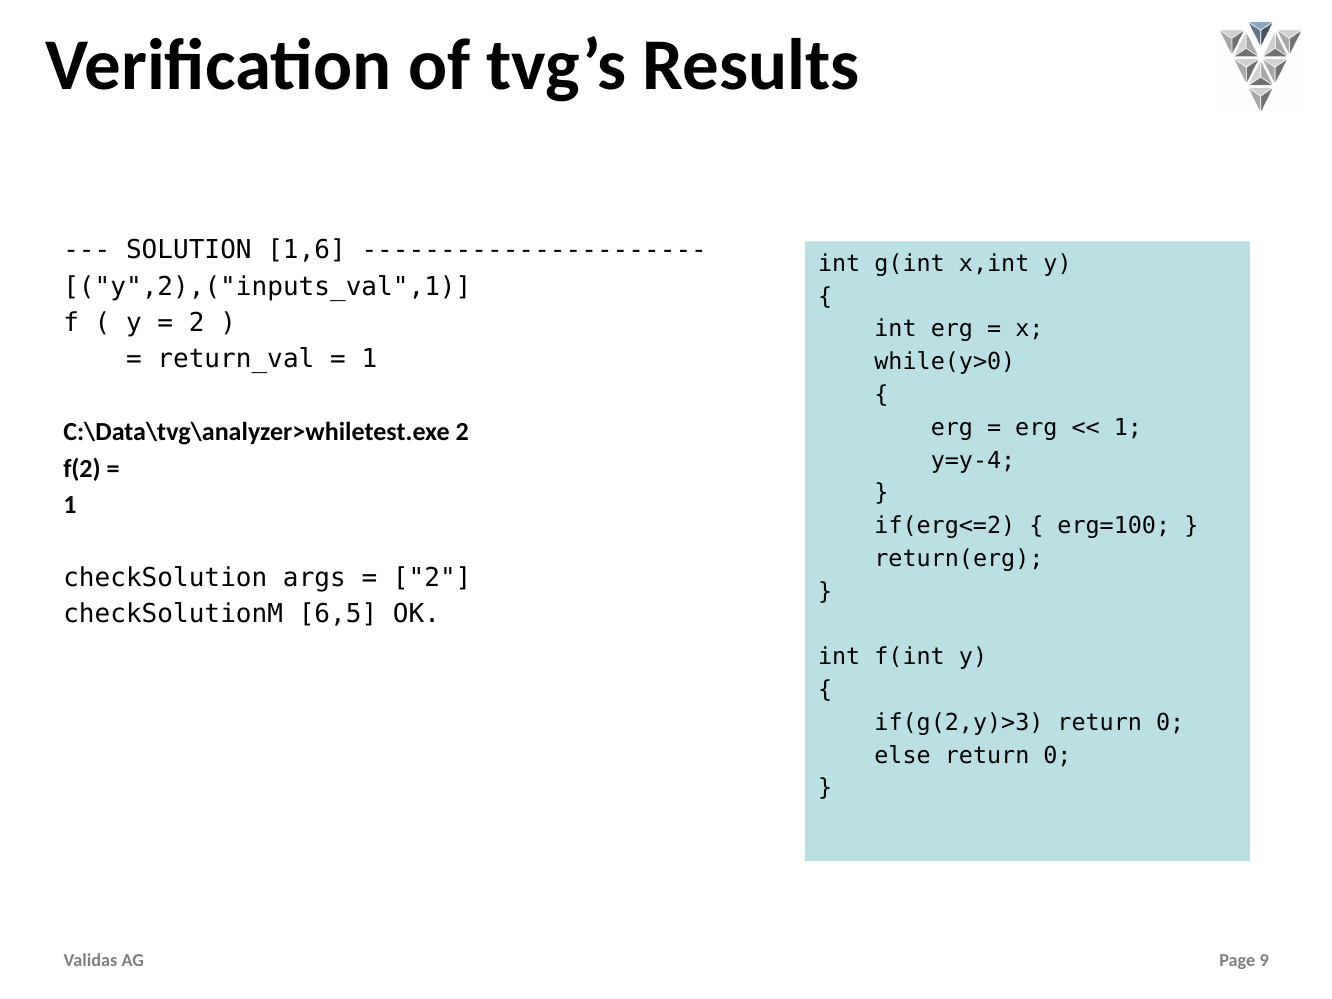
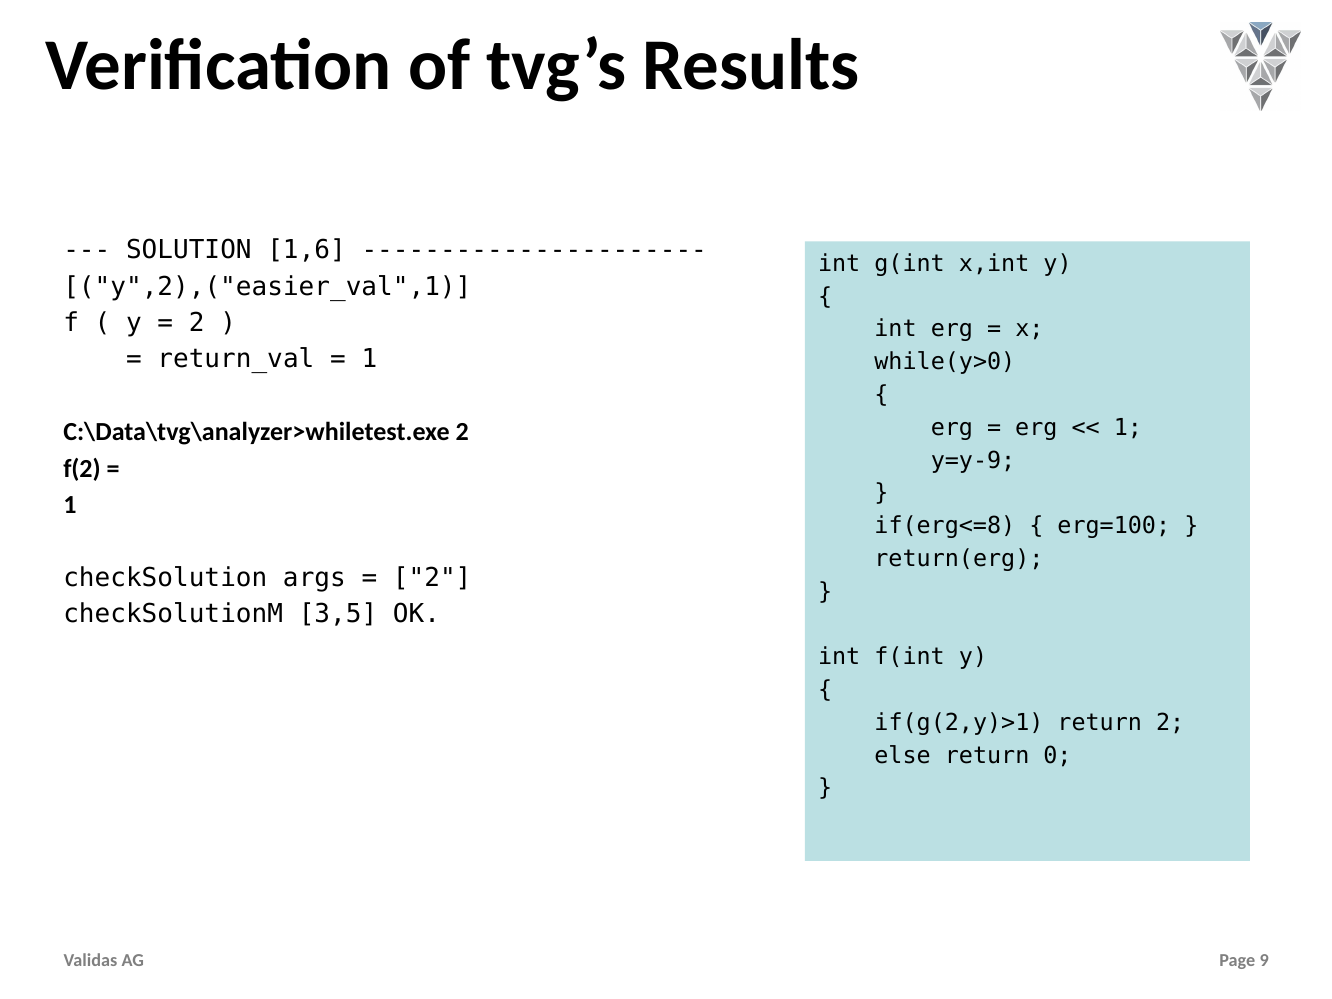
y",2),("inputs_val",1: y",2),("inputs_val",1 -> y",2),("easier_val",1 (267, 287)
y=y-4: y=y-4 -> y=y-9 (973, 460)
if(erg<=2: if(erg<=2 -> if(erg<=8 (945, 526)
6,5: 6,5 -> 3,5 (338, 614)
if(g(2,y)>3: if(g(2,y)>3 -> if(g(2,y)>1 (959, 723)
0: 0 -> 2 (1170, 723)
